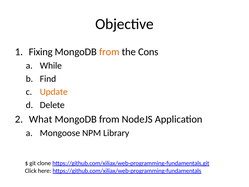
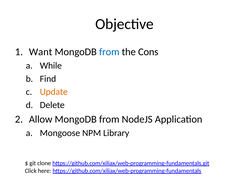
Fixing: Fixing -> Want (41, 52)
from colour: orange -> blue (109, 52)
What: What -> Allow (41, 119)
